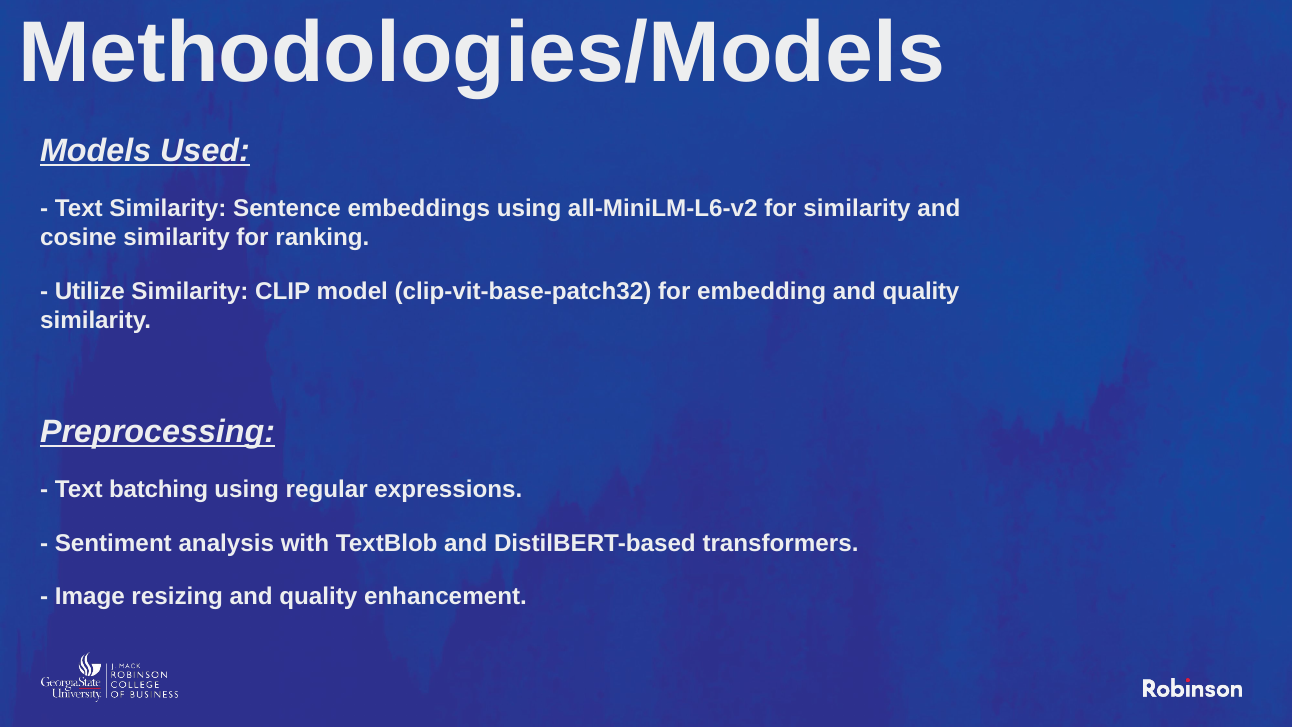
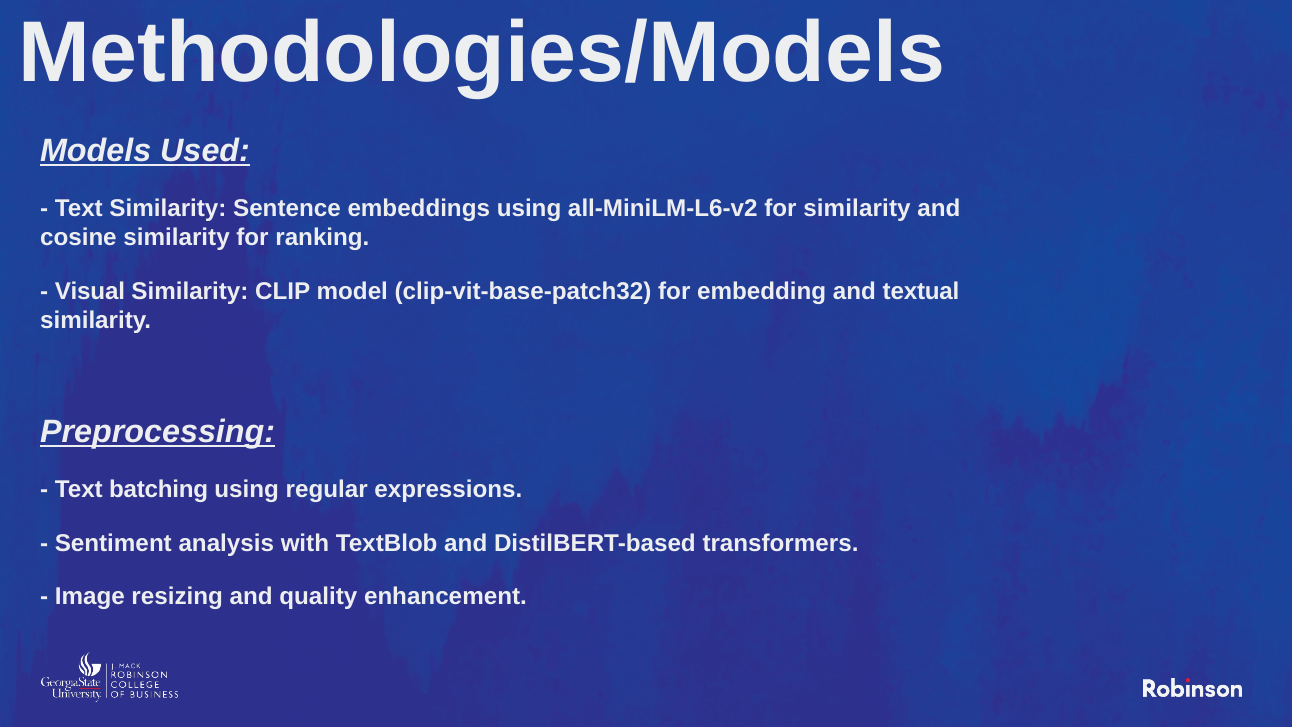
Utilize: Utilize -> Visual (90, 291)
embedding and quality: quality -> textual (921, 291)
